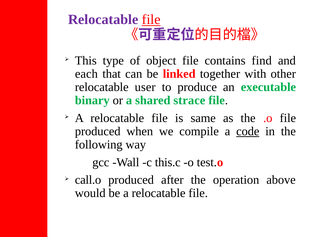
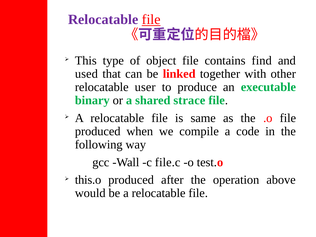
each: each -> used (86, 74)
code underline: present -> none (248, 131)
this.c: this.c -> file.c (168, 162)
call.o: call.o -> this.o (88, 180)
